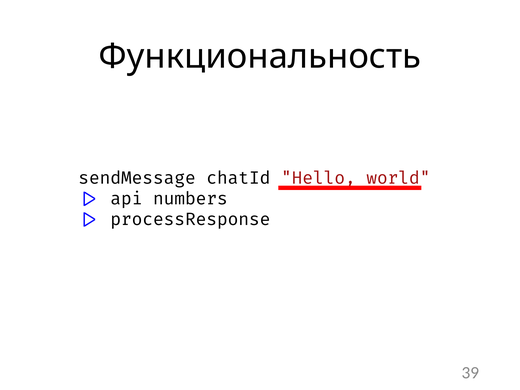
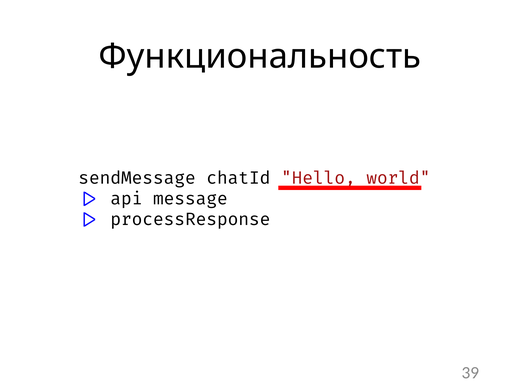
numbers: numbers -> message (190, 199)
